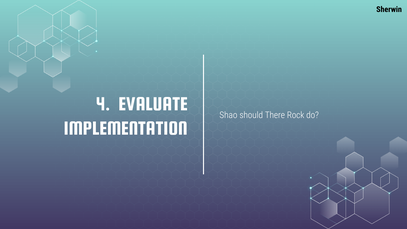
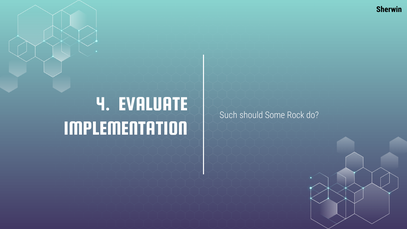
Shao: Shao -> Such (228, 115)
There: There -> Some (275, 115)
